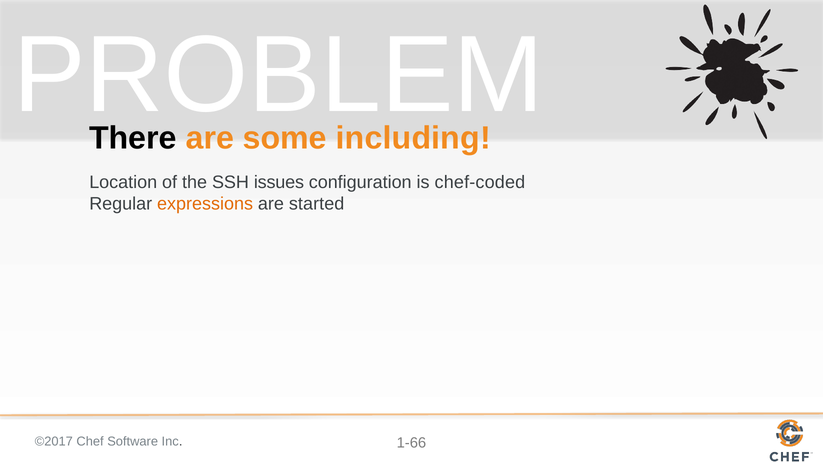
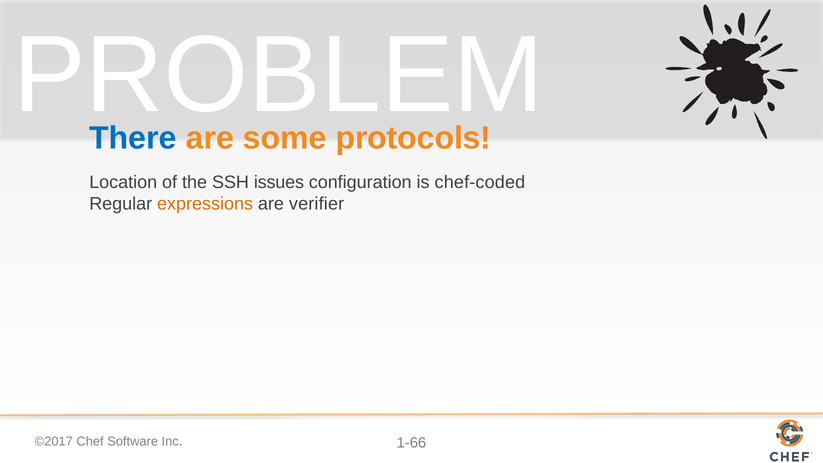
There colour: black -> blue (133, 138)
including: including -> protocols (413, 138)
started: started -> verifier (317, 204)
